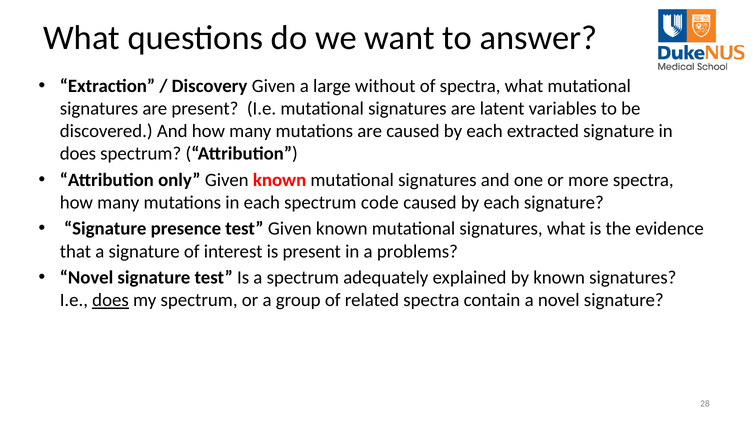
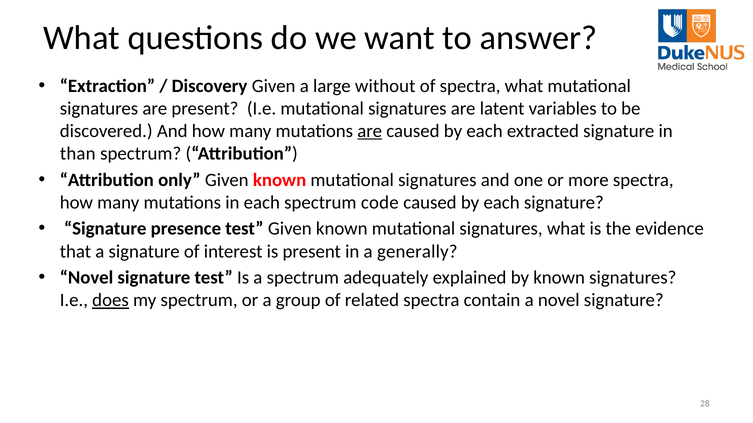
are underline: none -> present (370, 131)
does: does -> than (78, 154)
problems: problems -> generally (417, 252)
